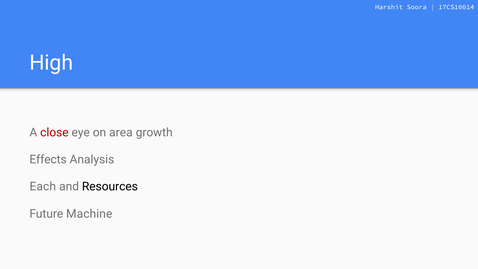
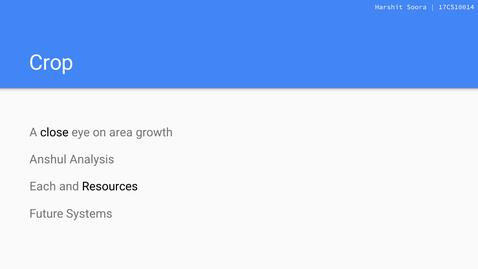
High: High -> Crop (51, 63)
close colour: red -> black (54, 132)
Effects: Effects -> Anshul (48, 159)
Machine: Machine -> Systems (89, 214)
